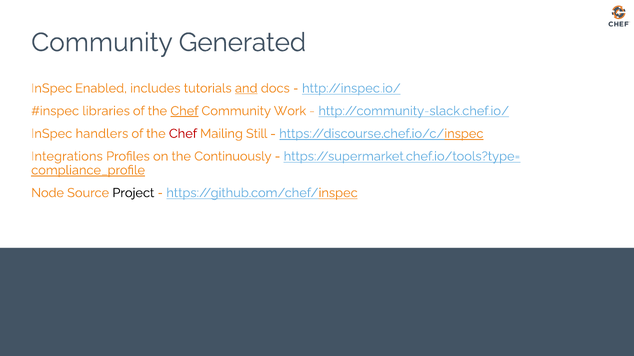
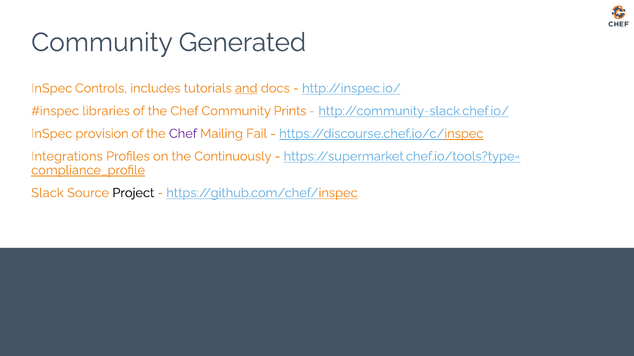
Enabled: Enabled -> Controls (101, 88)
Chef underline: present -> none (184, 111)
Work: Work -> Prints (290, 111)
handlers: handlers -> provision (102, 134)
Chef colour: red -> purple (183, 134)
Still: Still -> Fail (257, 134)
Node: Node -> Slack (47, 193)
